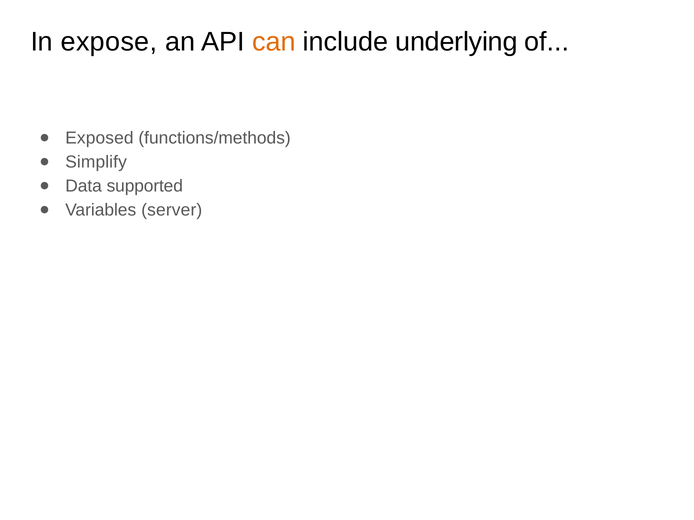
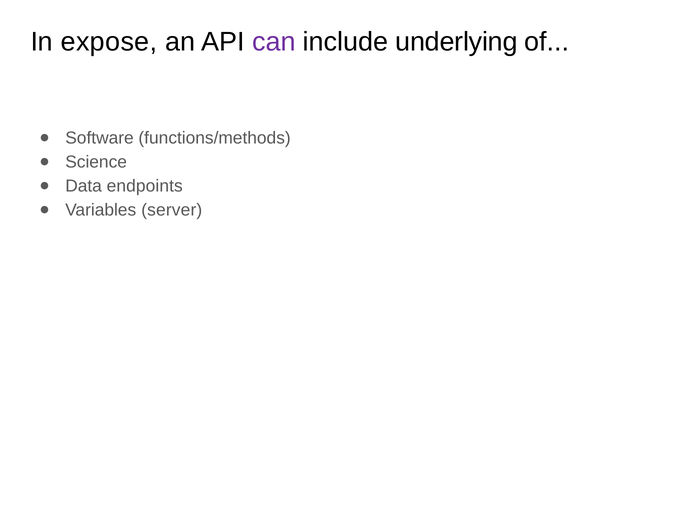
can colour: orange -> purple (274, 42)
Exposed: Exposed -> Software (100, 138)
Simplify: Simplify -> Science (96, 162)
supported: supported -> endpoints (145, 186)
